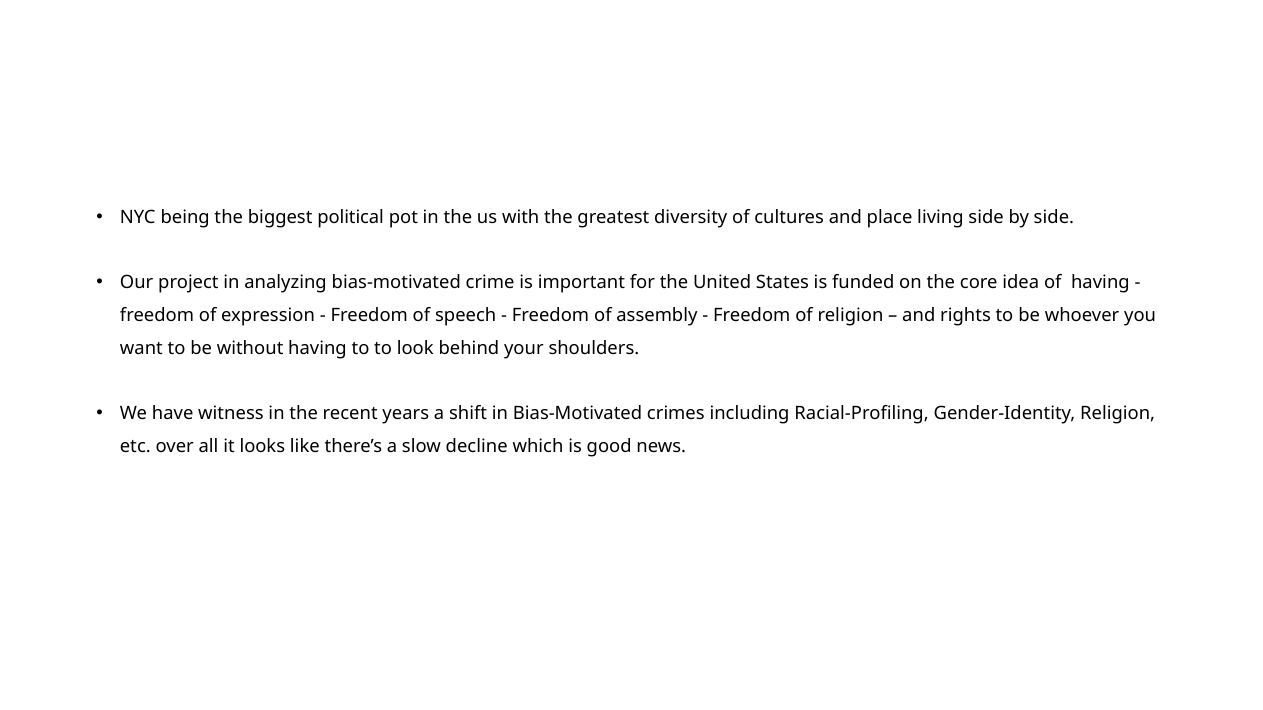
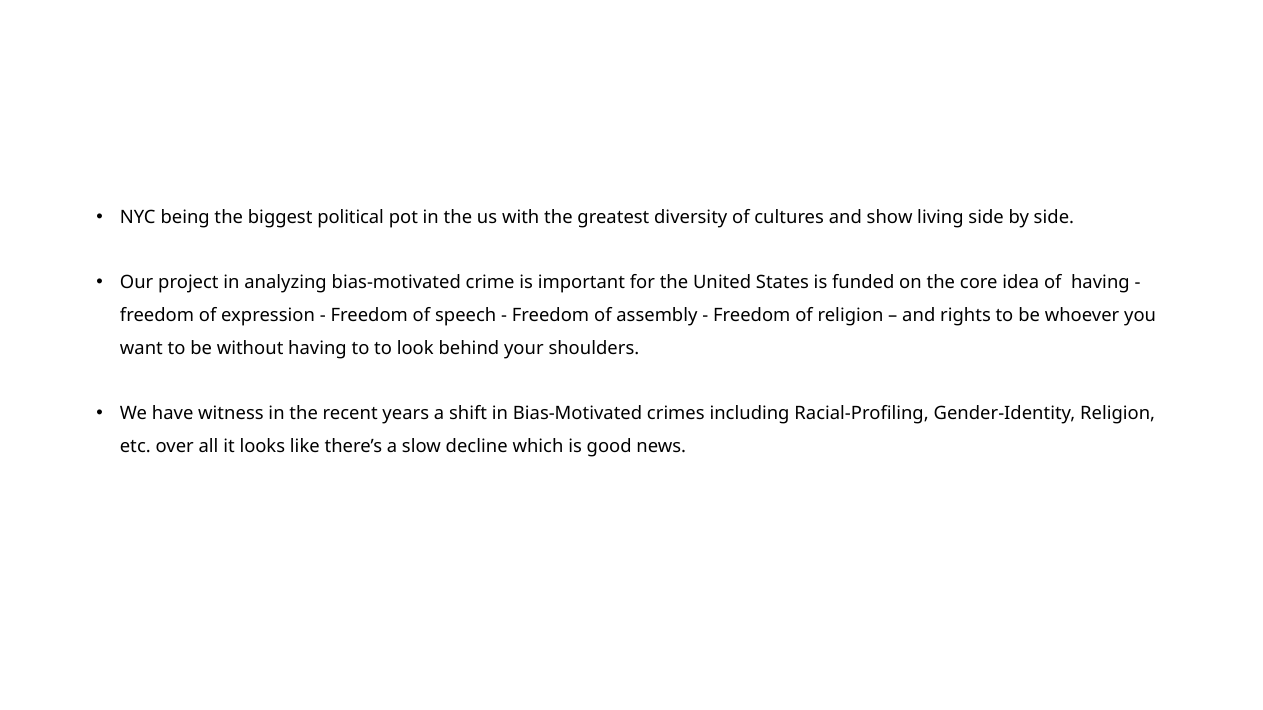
place: place -> show (890, 217)
